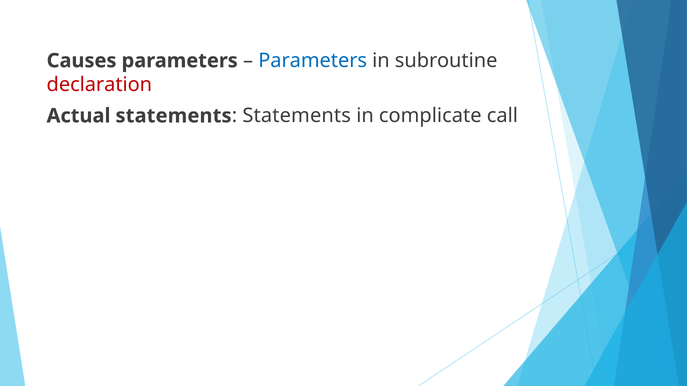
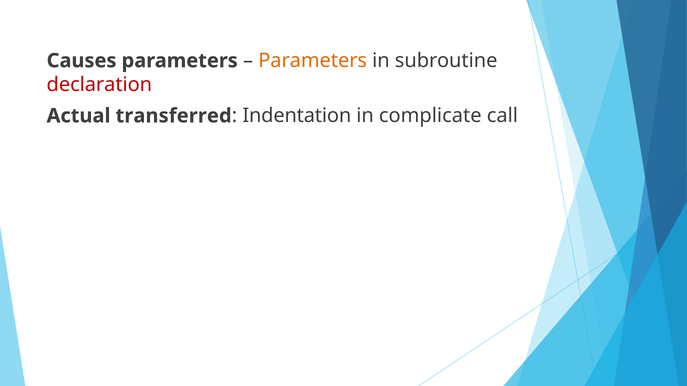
Parameters colour: blue -> orange (313, 61)
Actual statements: statements -> transferred (174, 116)
Statements: Statements -> Indentation (297, 116)
